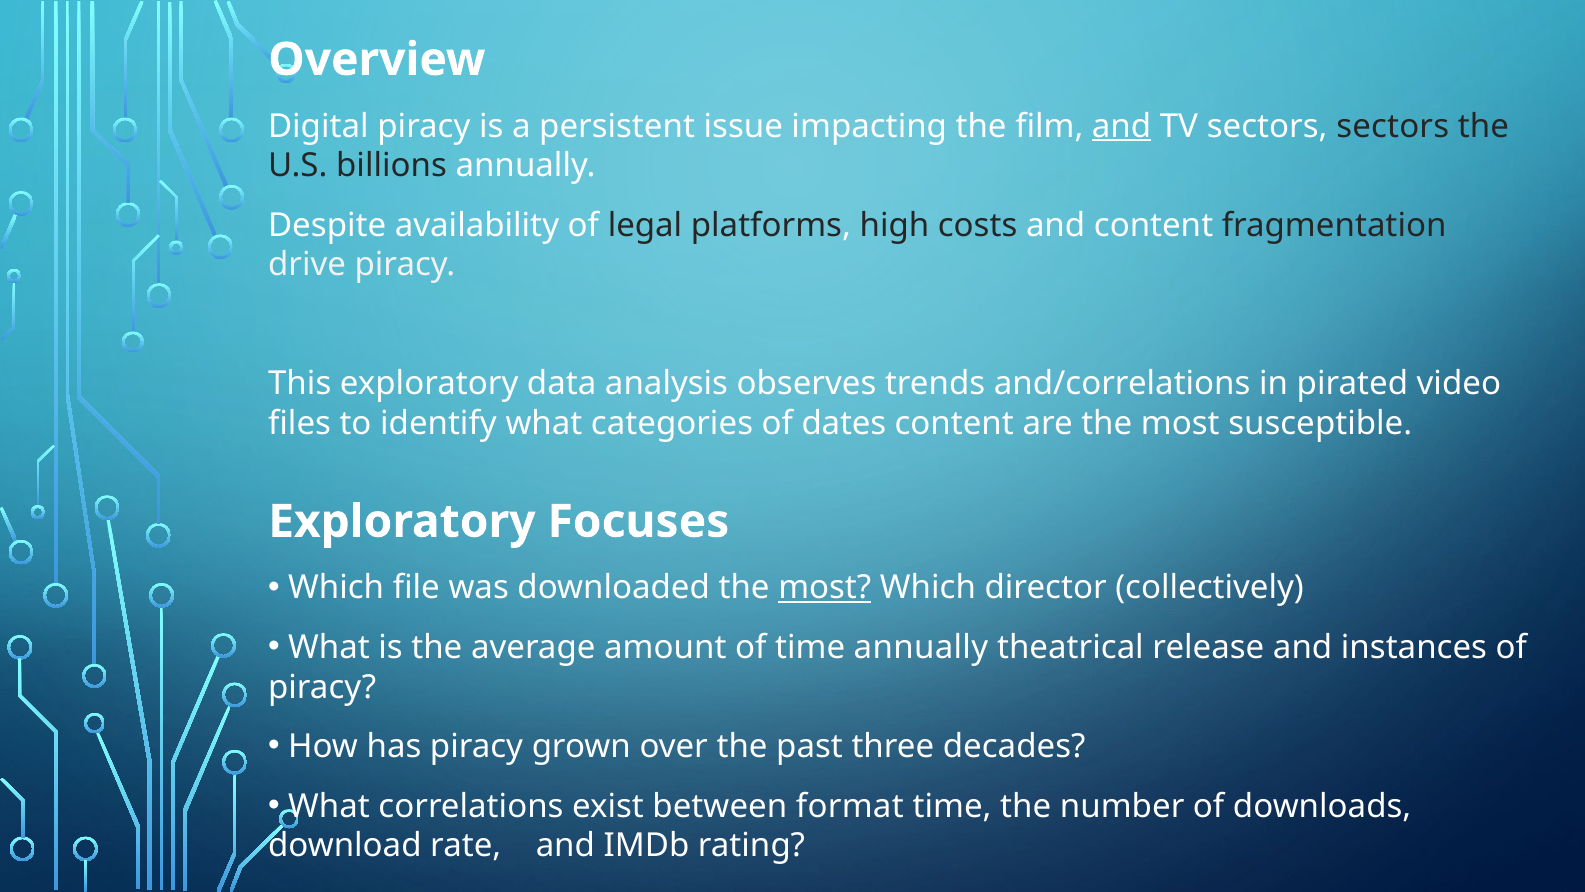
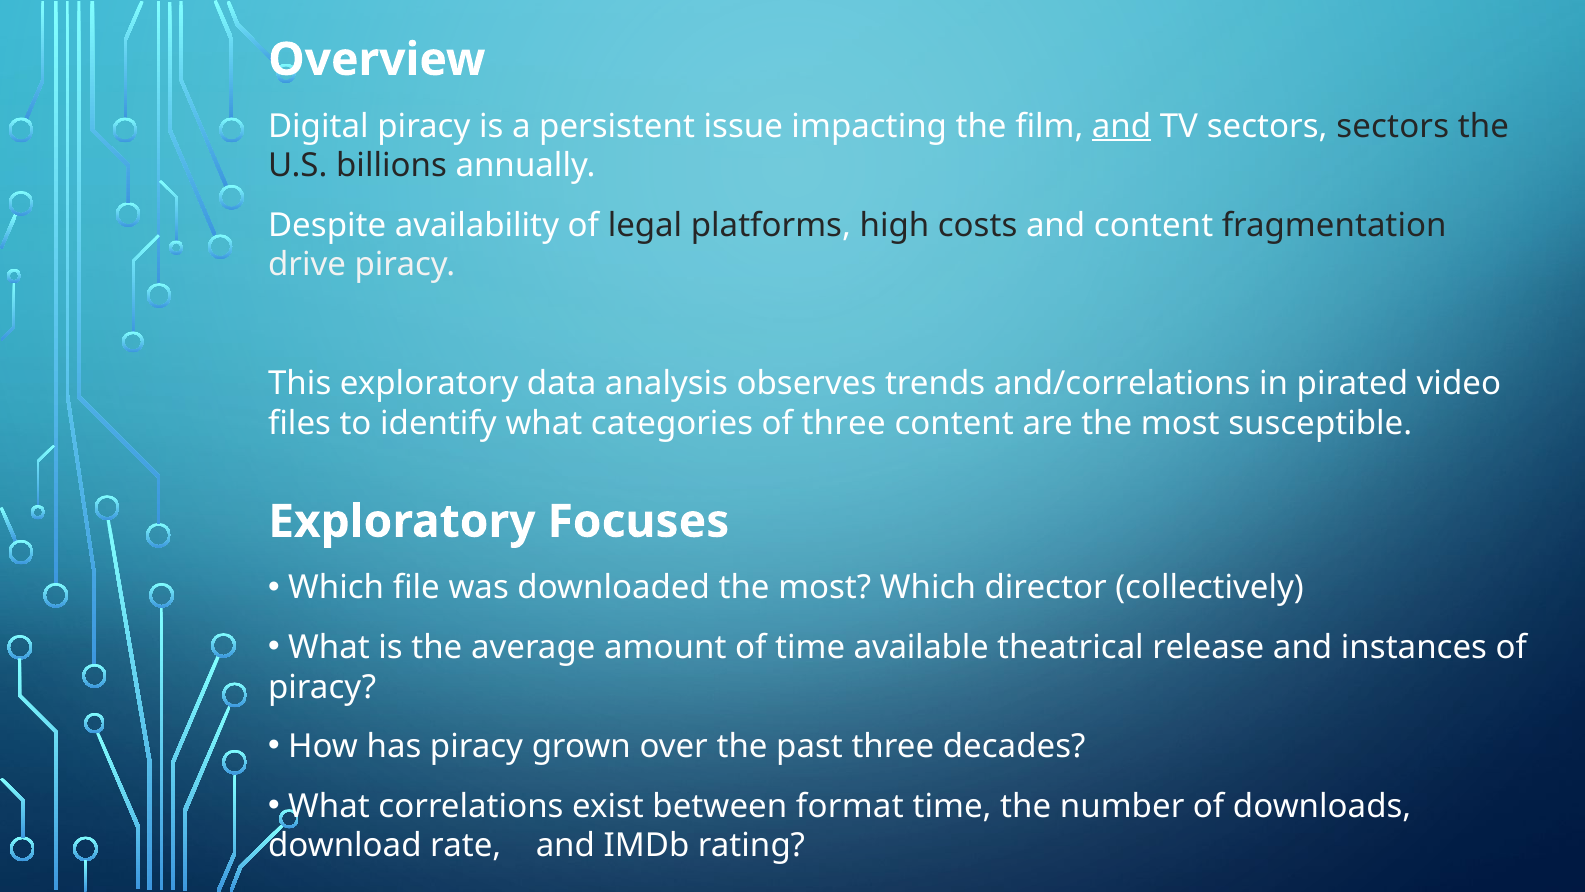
of dates: dates -> three (844, 423)
most underline: present -> none (825, 588)
time annually: annually -> available (921, 647)
